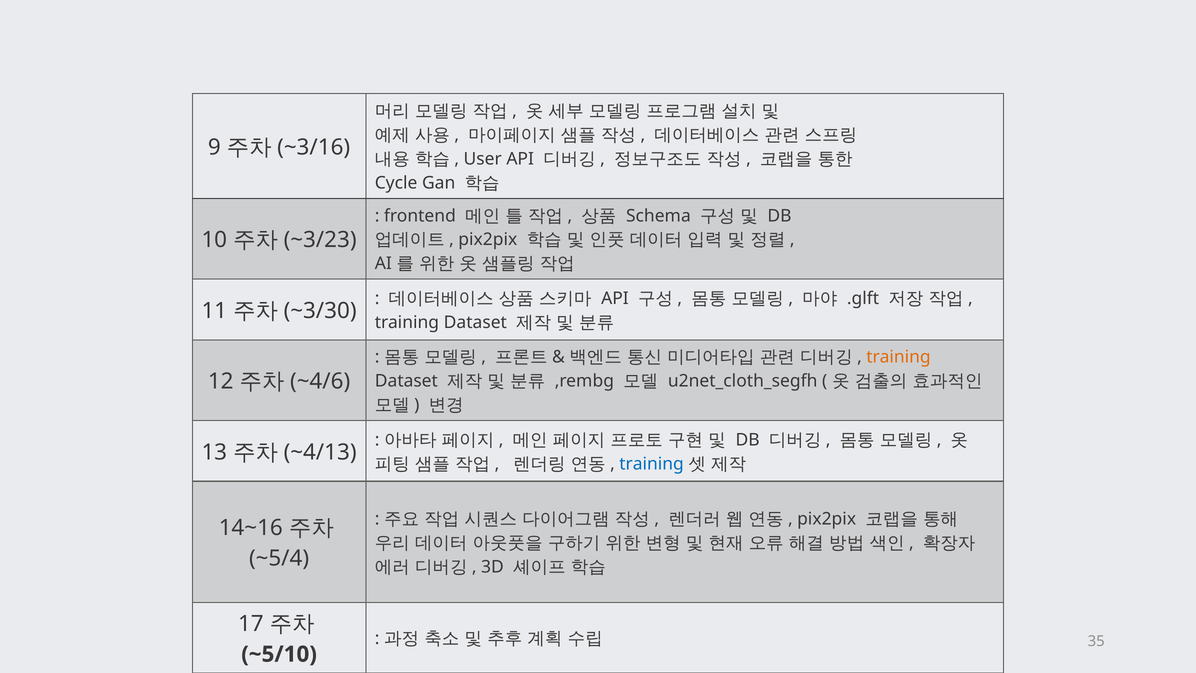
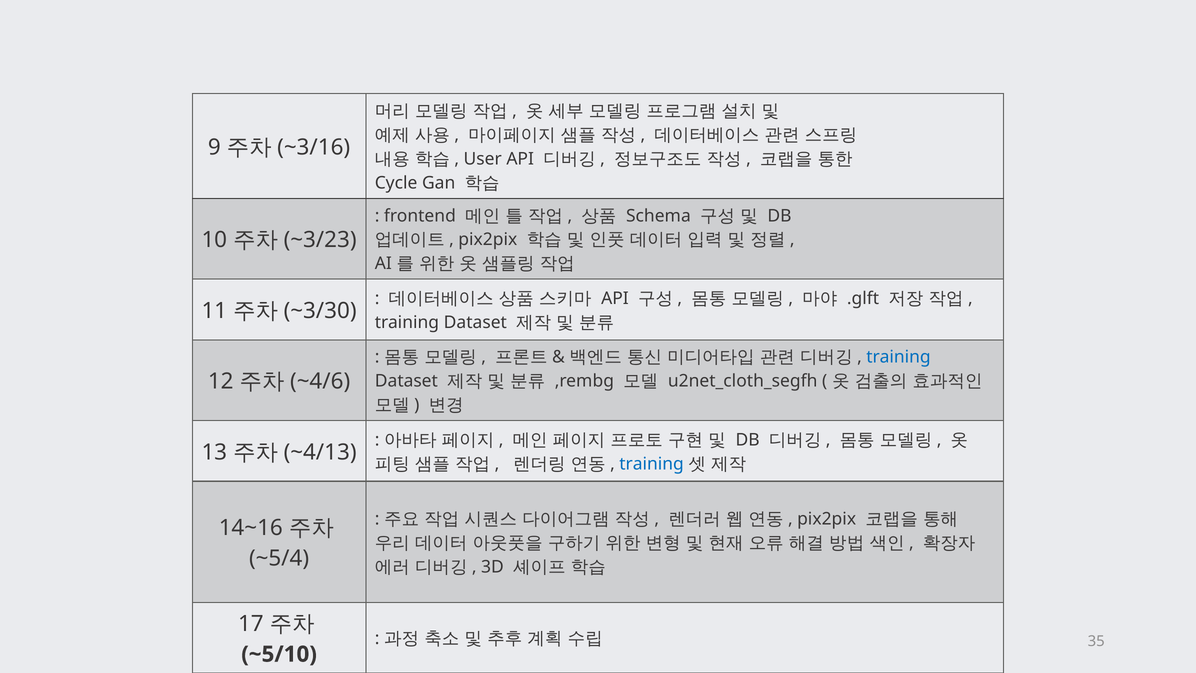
training colour: orange -> blue (898, 357)
